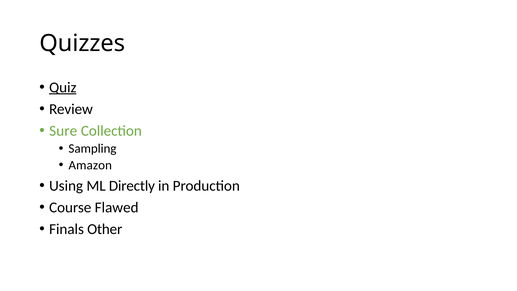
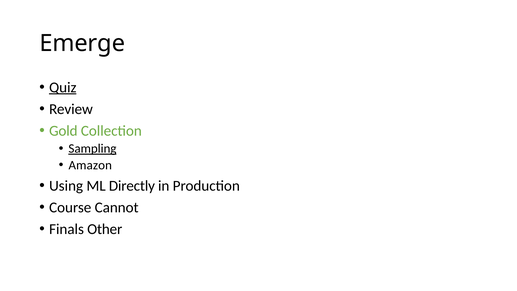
Quizzes: Quizzes -> Emerge (82, 43)
Sure: Sure -> Gold (63, 131)
Sampling underline: none -> present (92, 148)
Flawed: Flawed -> Cannot (117, 207)
